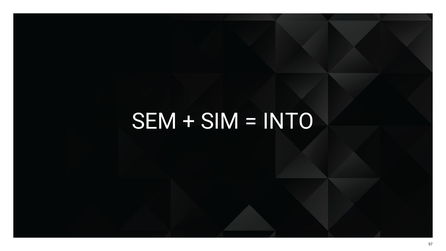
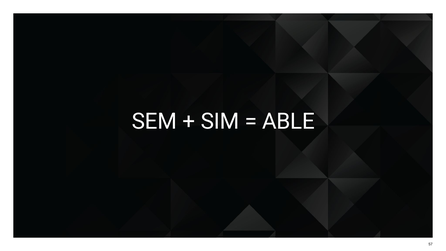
INTO: INTO -> ABLE (289, 121)
